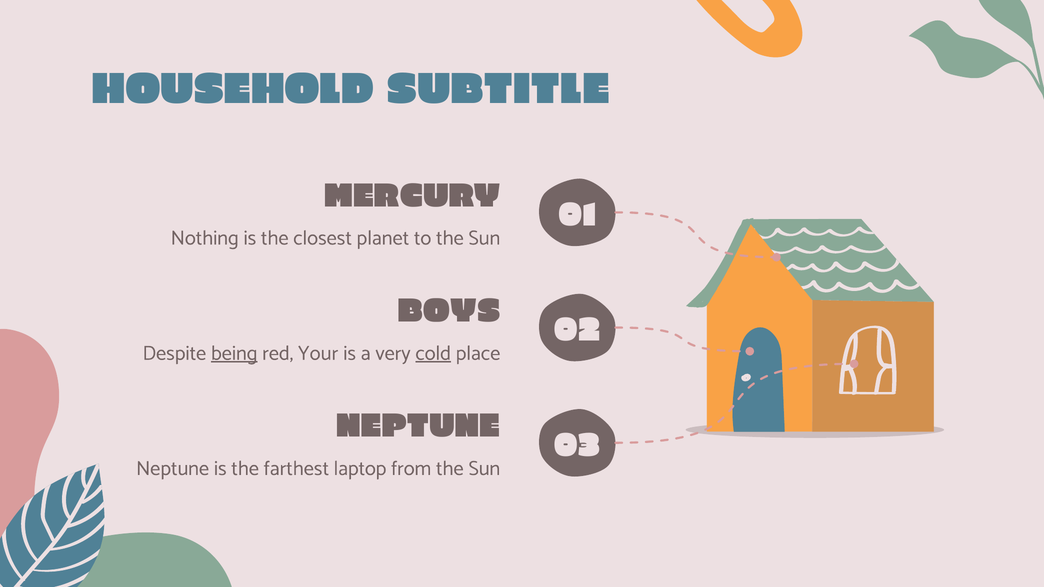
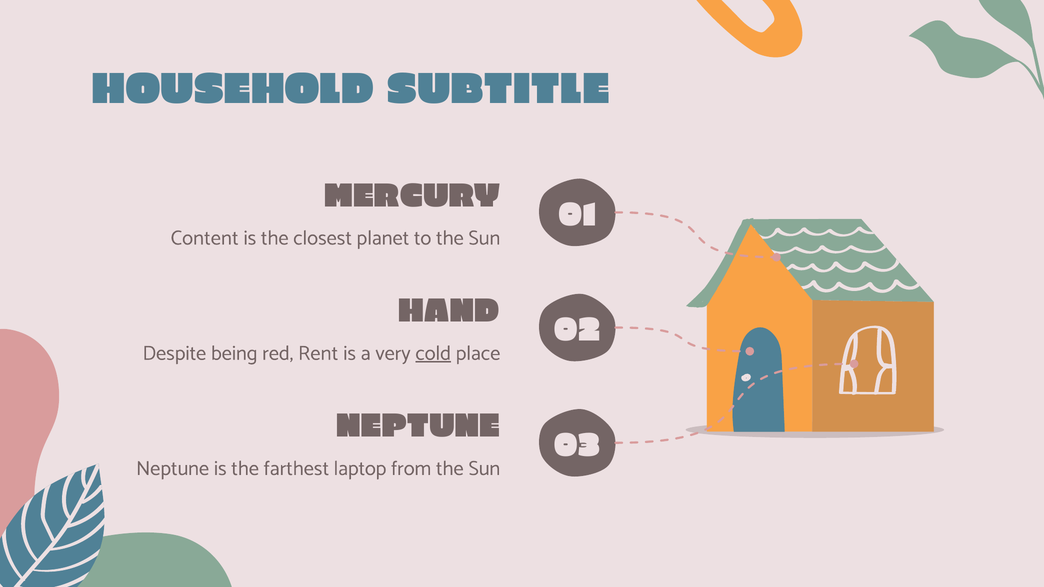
Nothing: Nothing -> Content (205, 238)
BOYS: BOYS -> HAND (449, 311)
being underline: present -> none (234, 353)
Your: Your -> Rent (318, 353)
